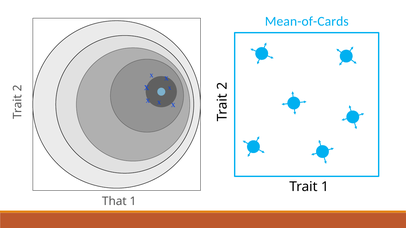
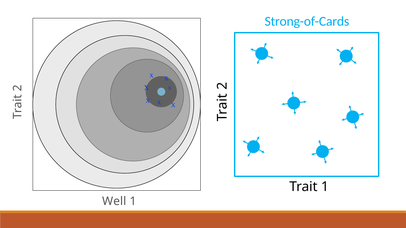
Mean-of-Cards: Mean-of-Cards -> Strong-of-Cards (307, 21)
That: That -> Well (114, 202)
